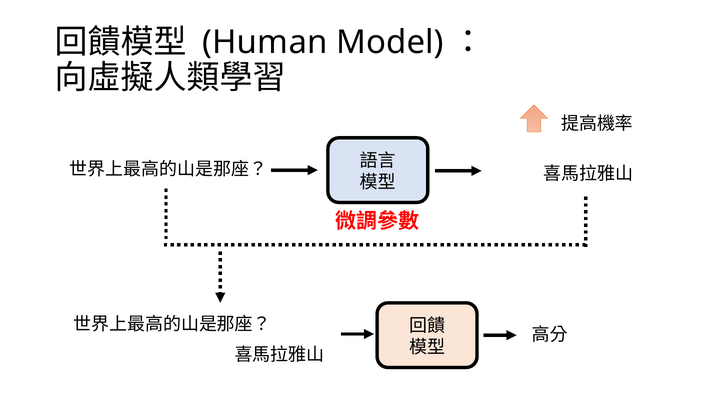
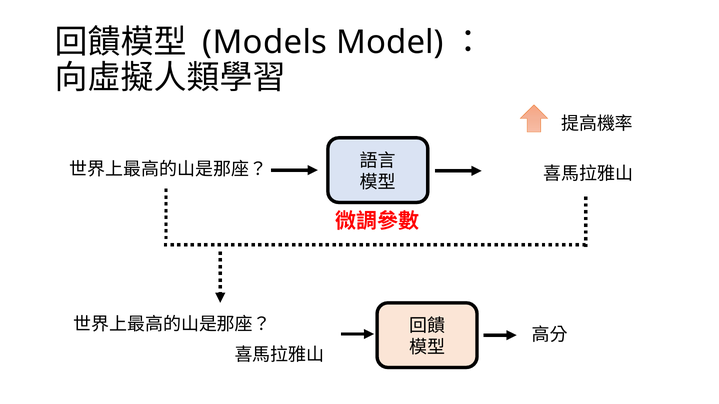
Human: Human -> Models (265, 43)
